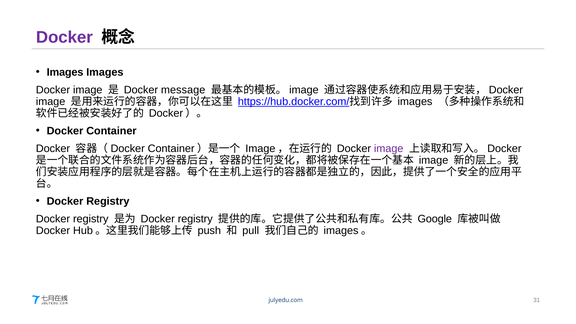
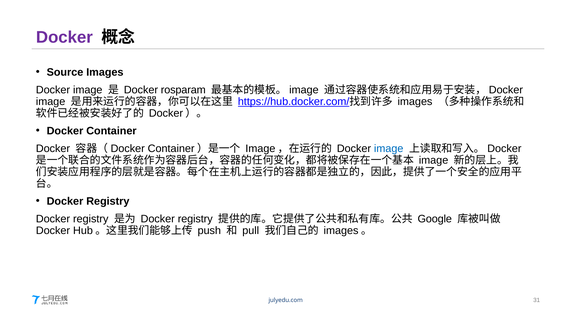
Images: Images -> Source (65, 72)
message: message -> rosparam (183, 90)
image colour: purple -> blue (389, 148)
